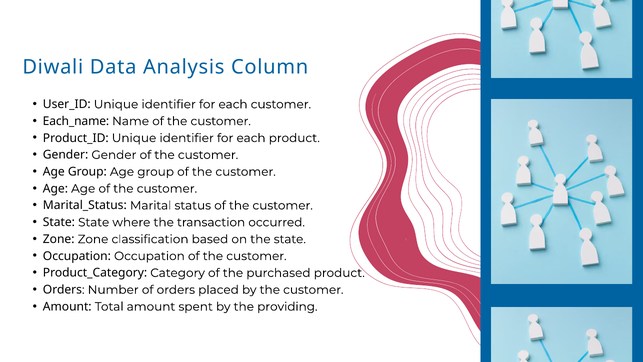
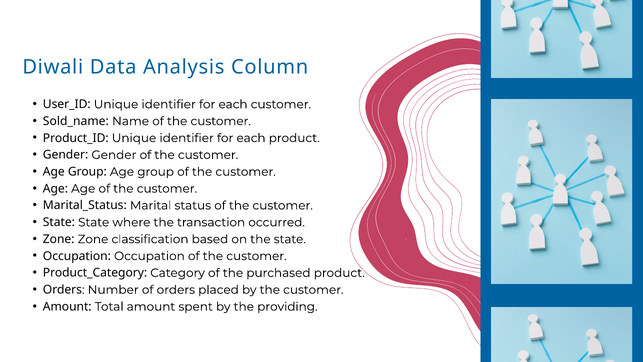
Each_name: Each_name -> Sold_name (76, 121)
